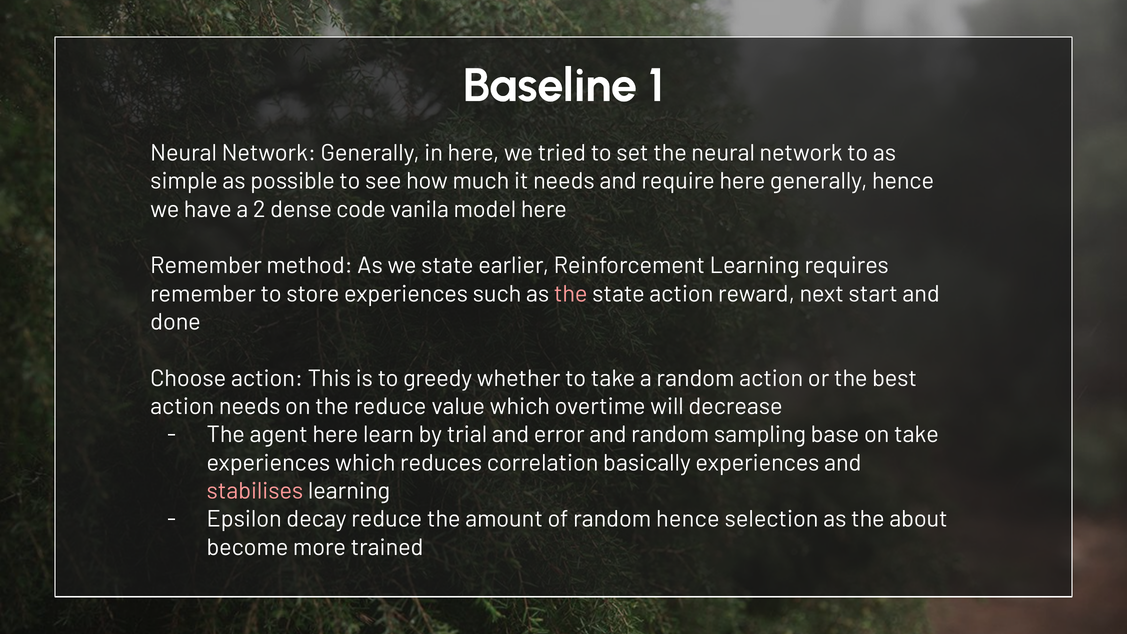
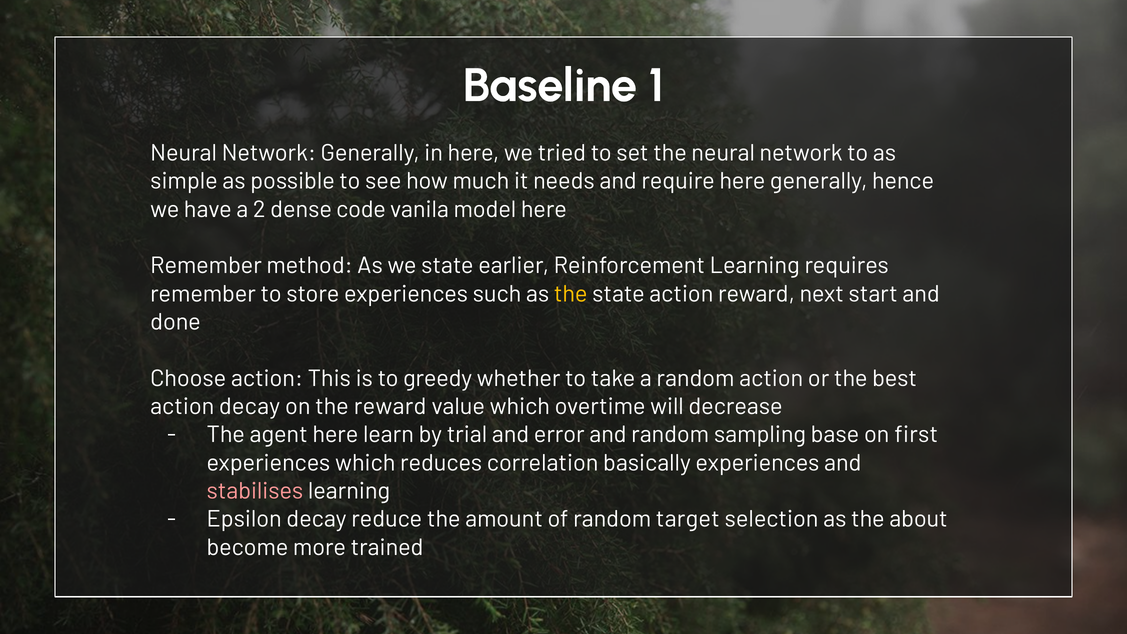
the colour: pink -> yellow (571, 294)
action needs: needs -> decay (250, 406)
the reduce: reduce -> reward (390, 406)
on take: take -> first (916, 435)
random hence: hence -> target (688, 519)
